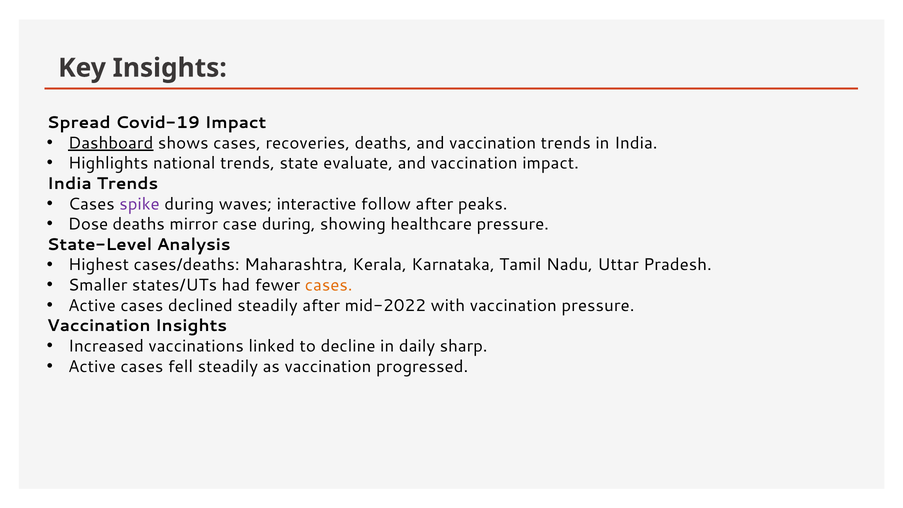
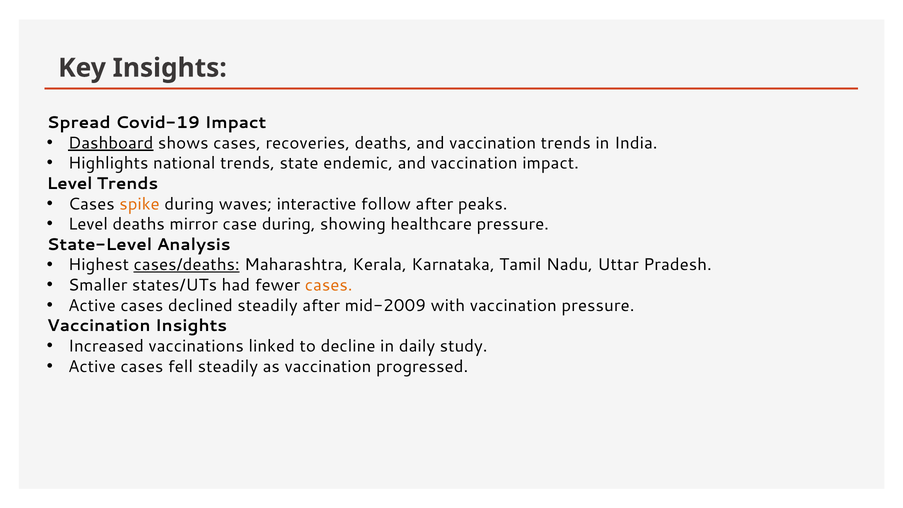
evaluate: evaluate -> endemic (358, 163)
India: India -> Level (70, 184)
spike colour: purple -> orange (140, 204)
Dose: Dose -> Level (88, 224)
cases/deaths underline: none -> present (187, 265)
mid-2022: mid-2022 -> mid-2009 (385, 305)
sharp: sharp -> study (464, 346)
